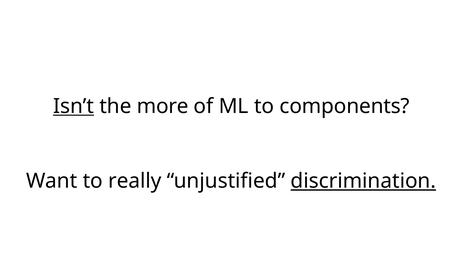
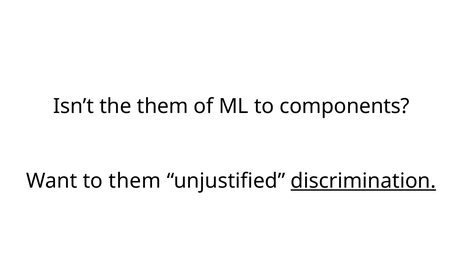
Isn’t underline: present -> none (74, 106)
the more: more -> them (163, 106)
to really: really -> them (135, 181)
